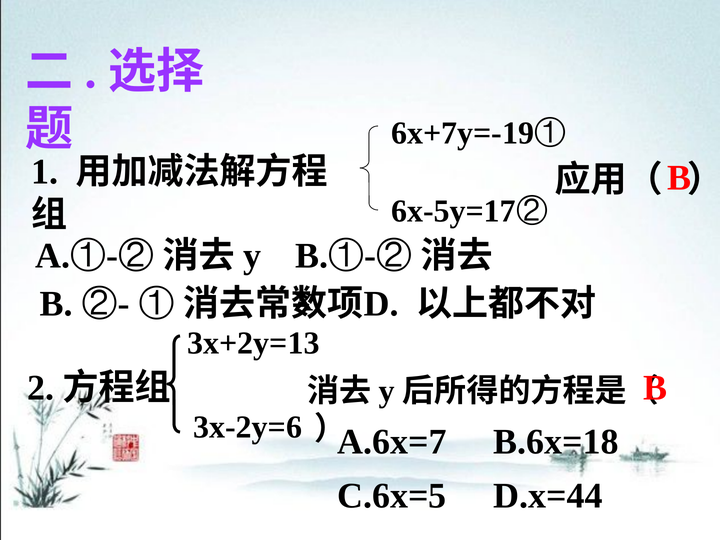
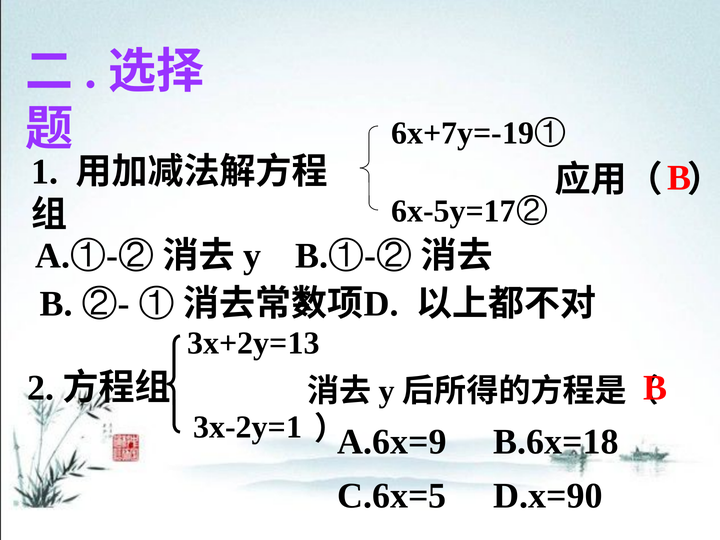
3x-2y=6: 3x-2y=6 -> 3x-2y=1 (248, 427)
A.6x=7: A.6x=7 -> A.6x=9 (392, 442)
D.x=44: D.x=44 -> D.x=90 (548, 496)
